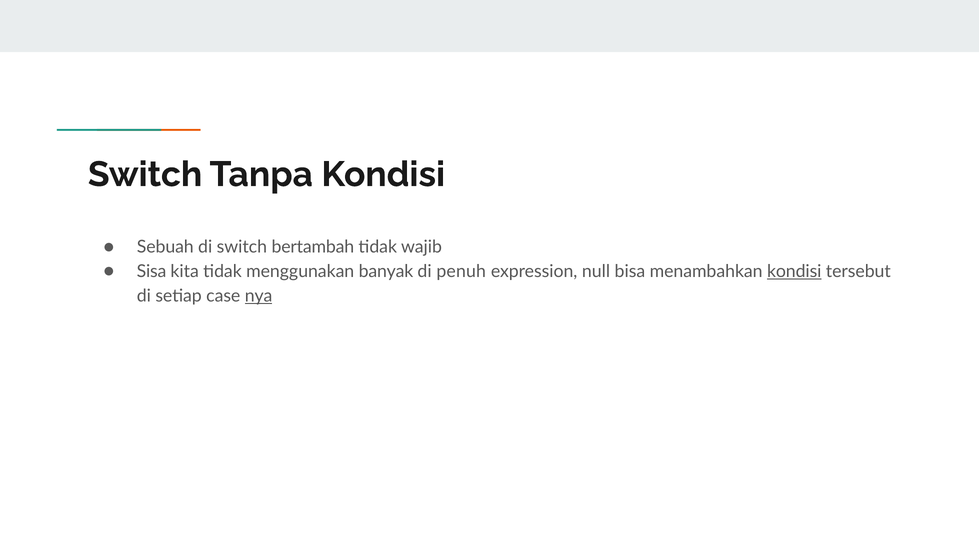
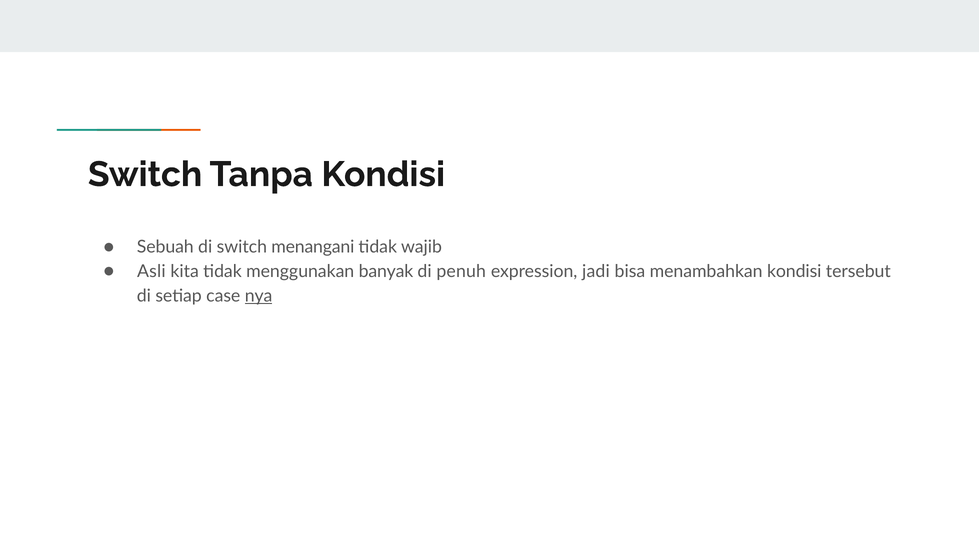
bertambah: bertambah -> menangani (313, 247)
Sisa: Sisa -> Asli (151, 272)
null: null -> jadi (596, 272)
kondisi underline: present -> none (794, 272)
